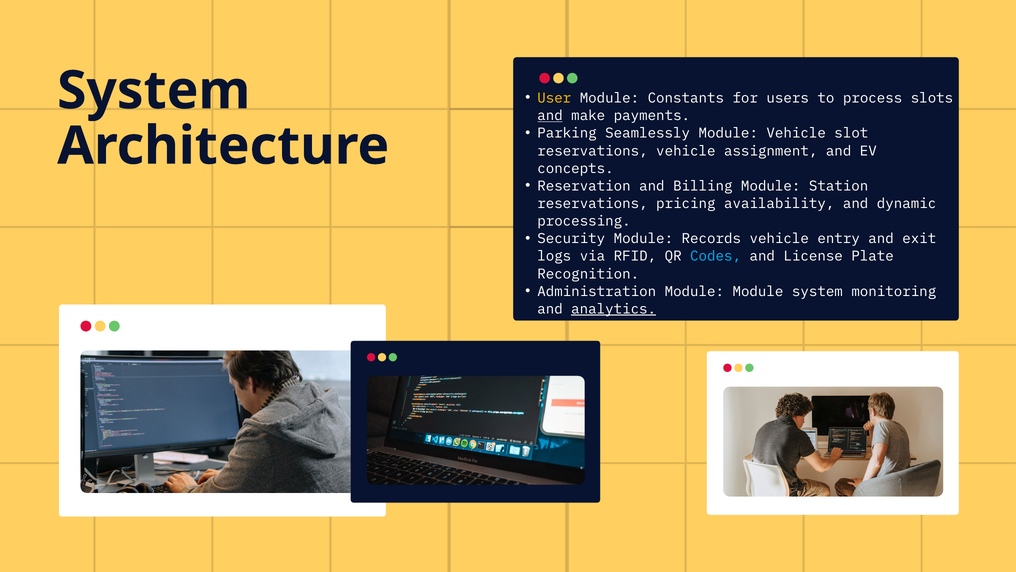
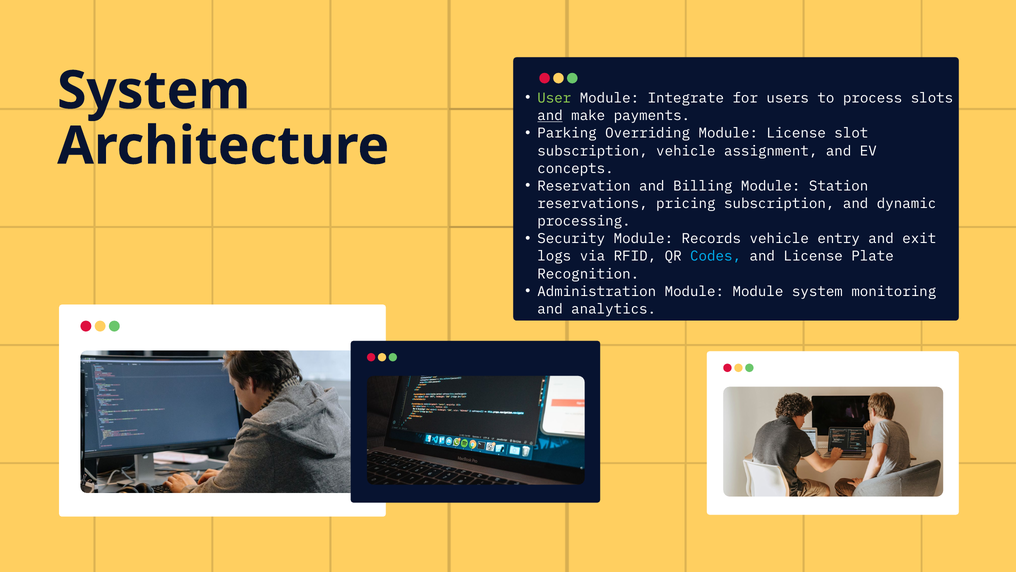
User colour: yellow -> light green (554, 98)
Constants: Constants -> Integrate (686, 98)
Seamlessly: Seamlessly -> Overriding (648, 133)
Module Vehicle: Vehicle -> License (796, 133)
reservations: reservations -> subscription (592, 151)
pricing availability: availability -> subscription (779, 203)
analytics underline: present -> none (614, 309)
